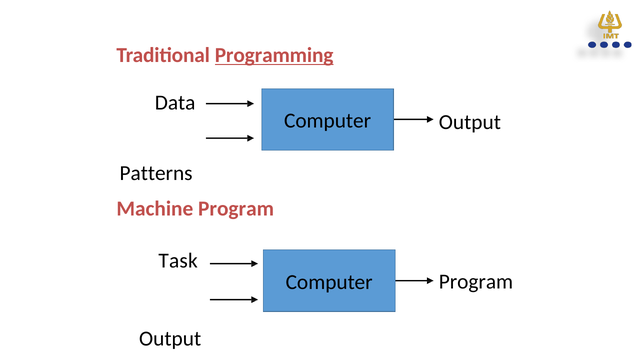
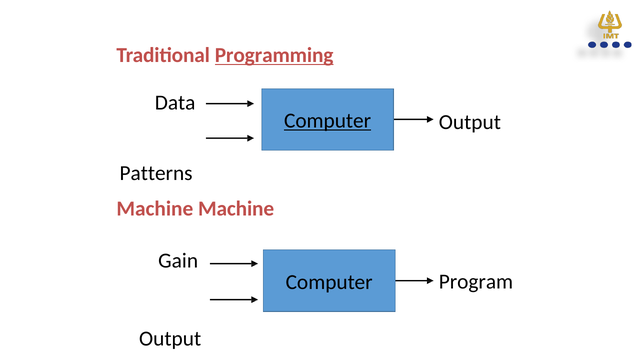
Computer underline: none -> present (328, 121)
Machine Program: Program -> Machine (236, 209)
Task: Task -> Gain (178, 260)
